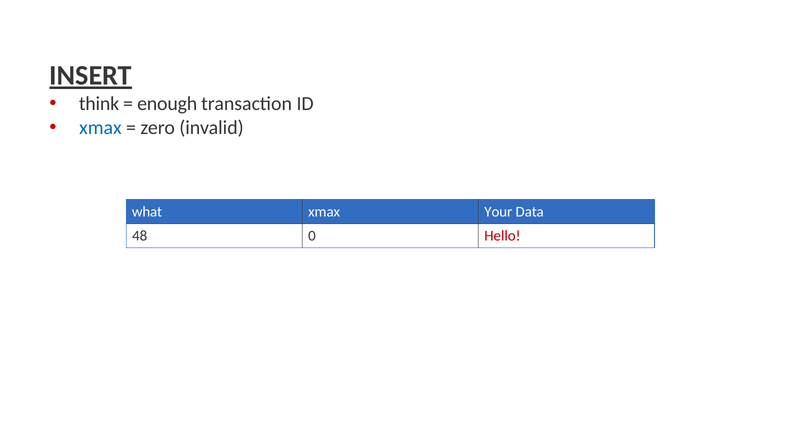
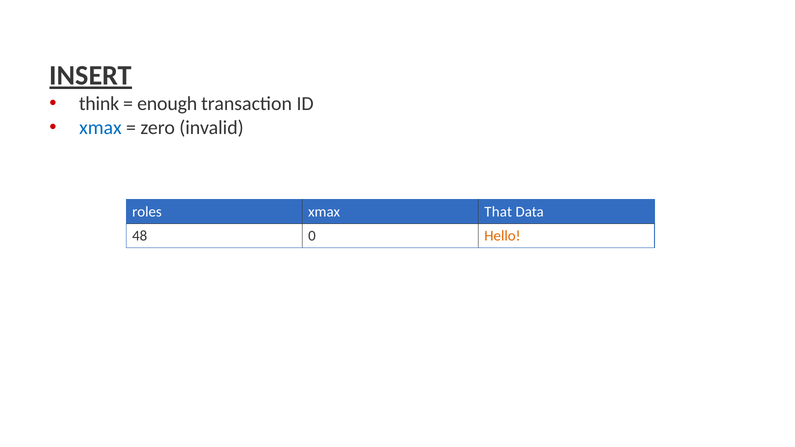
what: what -> roles (147, 212)
Your: Your -> That (498, 212)
Hello colour: red -> orange (502, 236)
